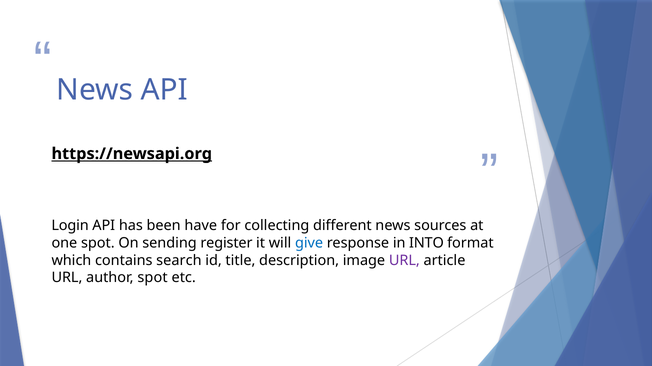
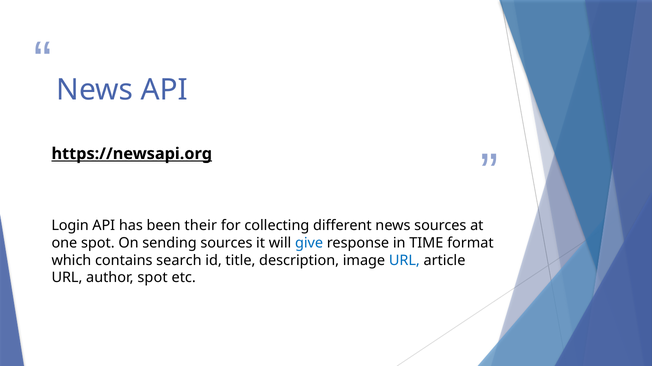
have: have -> their (201, 226)
sending register: register -> sources (226, 243)
INTO: INTO -> TIME (426, 243)
URL colour: purple -> blue (404, 261)
